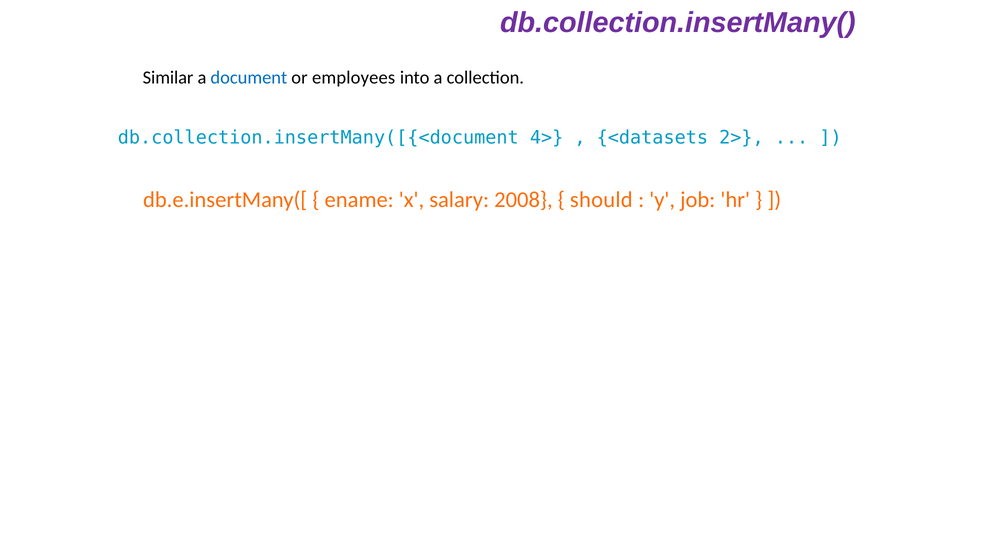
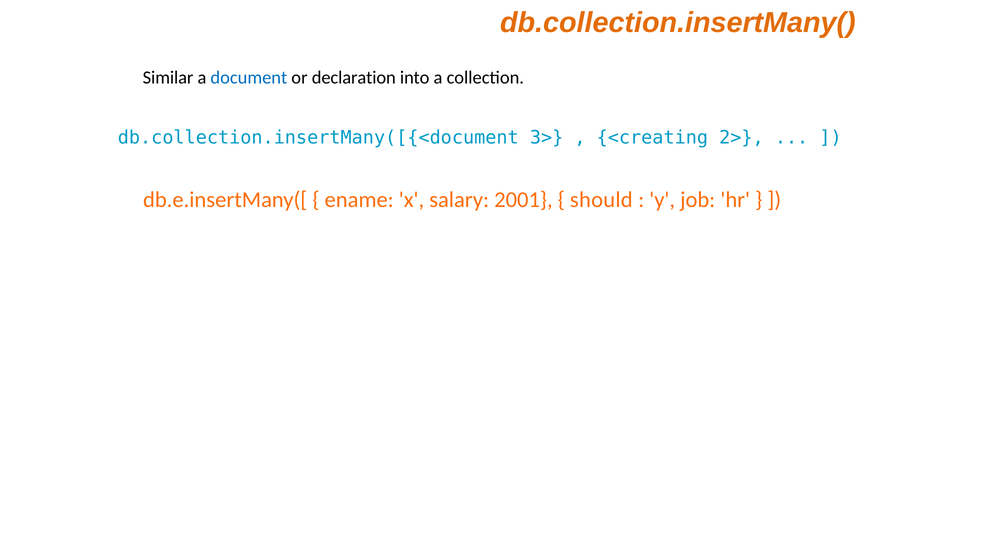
db.collection.insertMany( colour: purple -> orange (678, 23)
employees: employees -> declaration (354, 78)
4>: 4> -> 3> (547, 137)
<datasets: <datasets -> <creating (652, 137)
2008: 2008 -> 2001 (523, 200)
